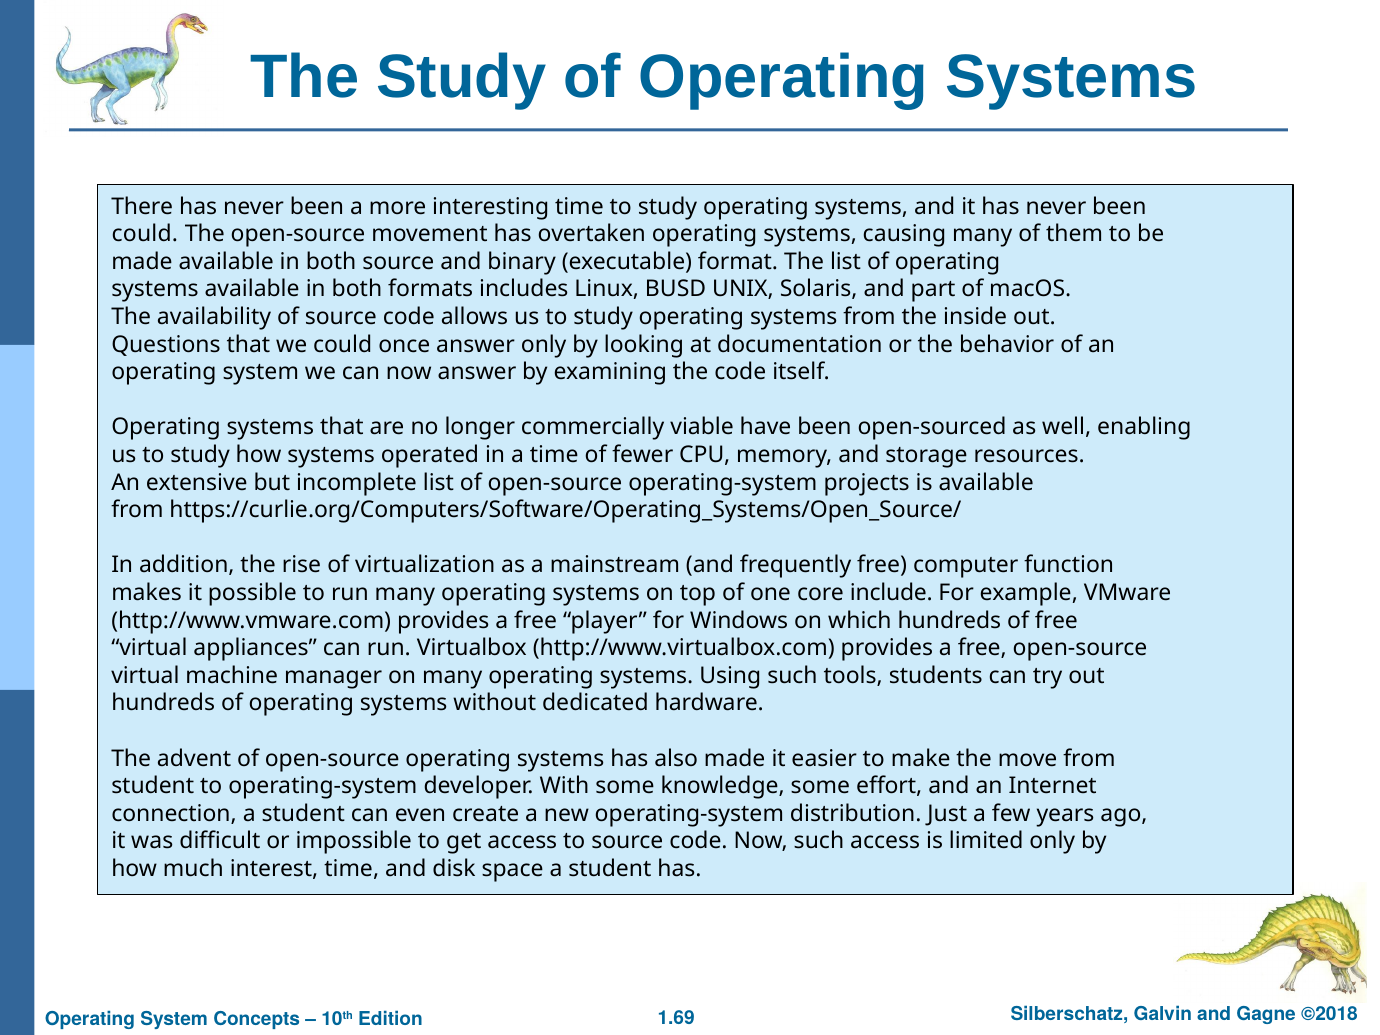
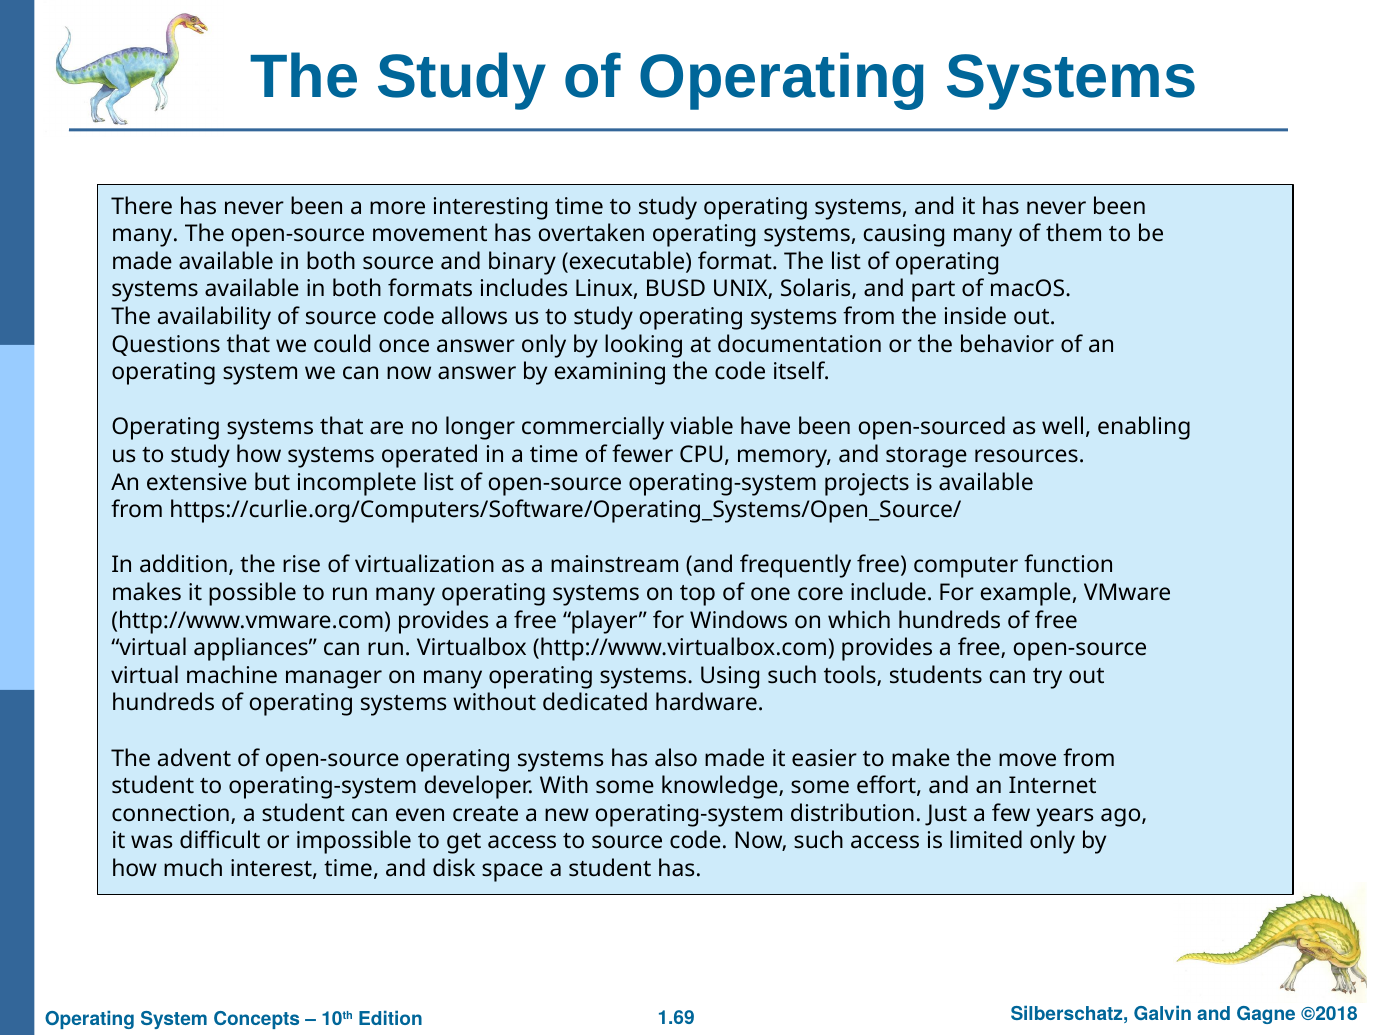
could: could -> many (145, 234)
